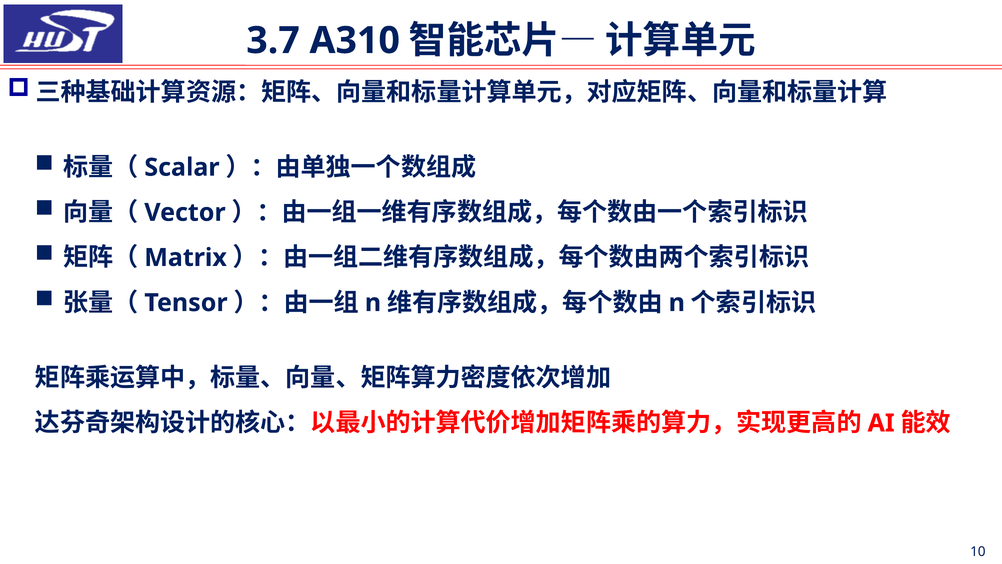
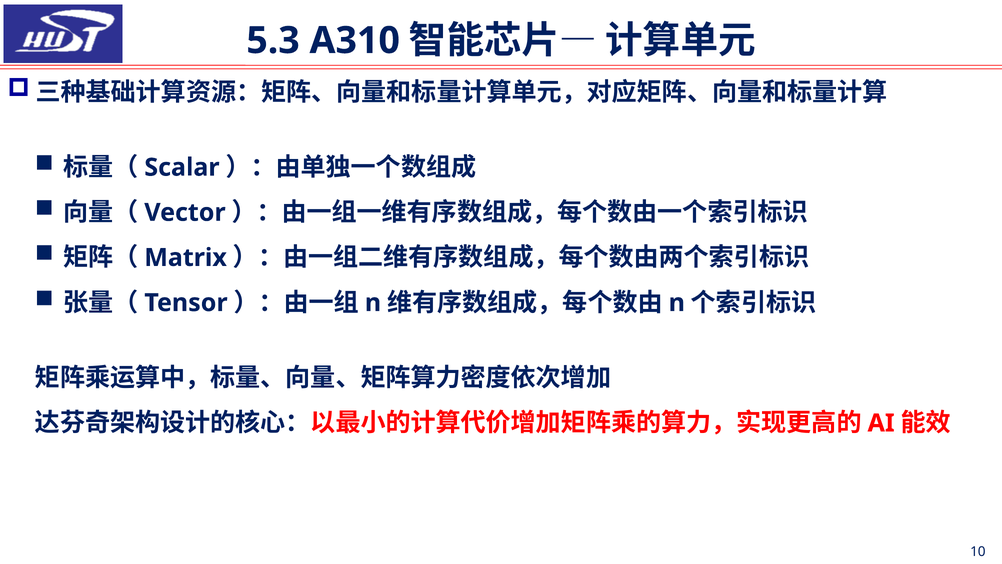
3.7: 3.7 -> 5.3 (273, 41)
